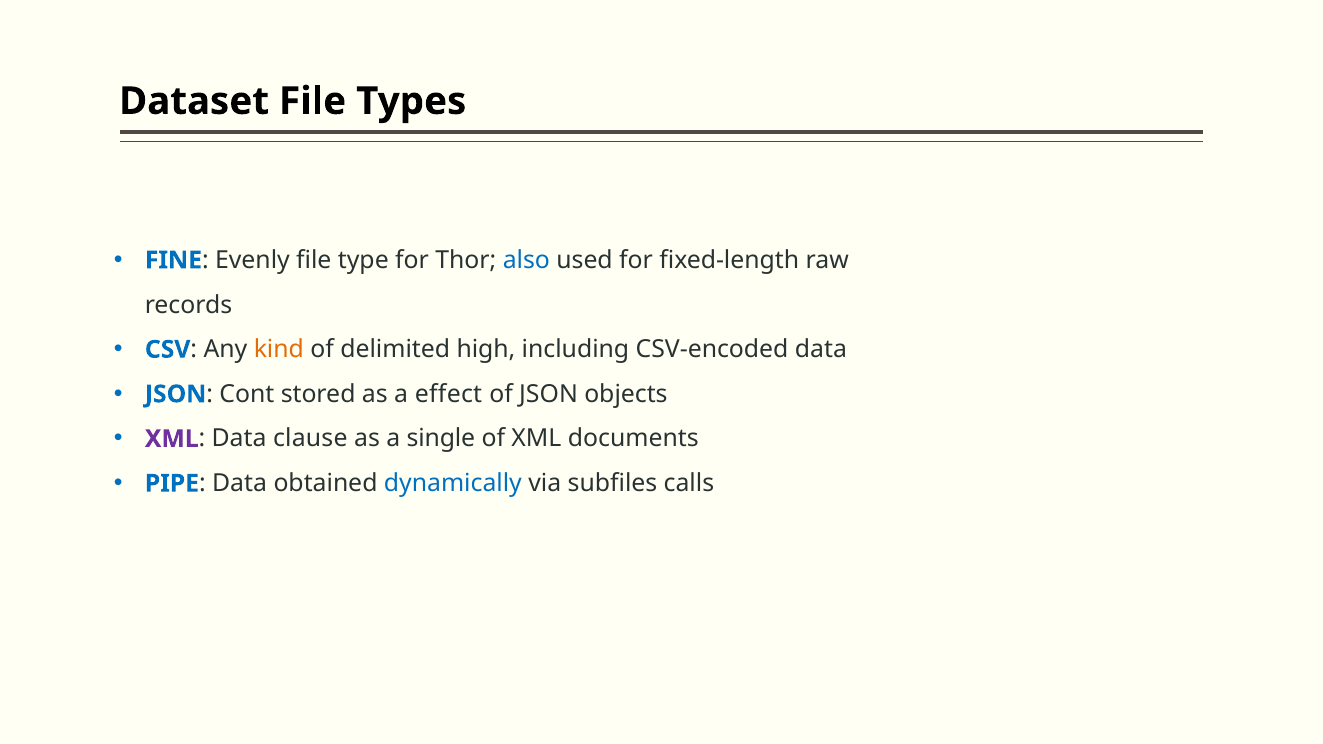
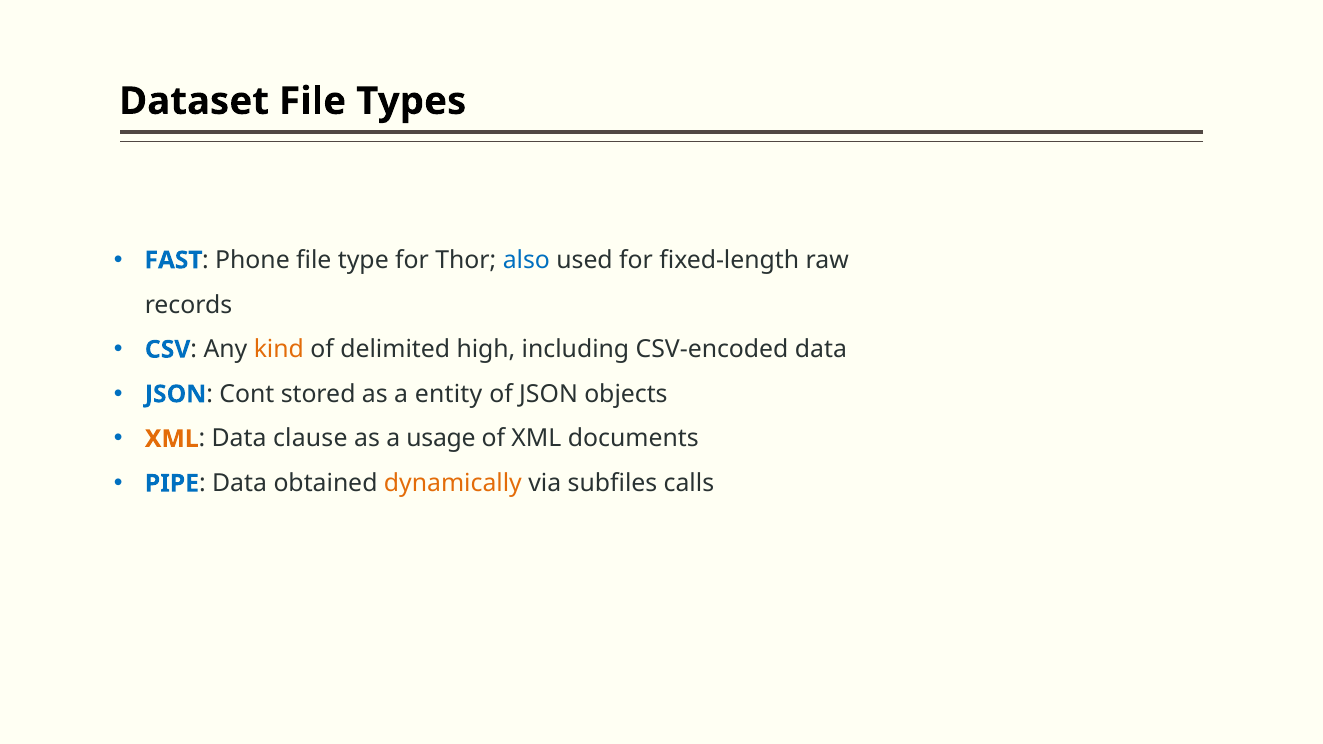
FINE: FINE -> FAST (174, 260)
Evenly: Evenly -> Phone (252, 260)
effect: effect -> entity (449, 394)
XML colour: purple -> orange (172, 439)
single: single -> usage (441, 439)
dynamically colour: blue -> orange (453, 484)
